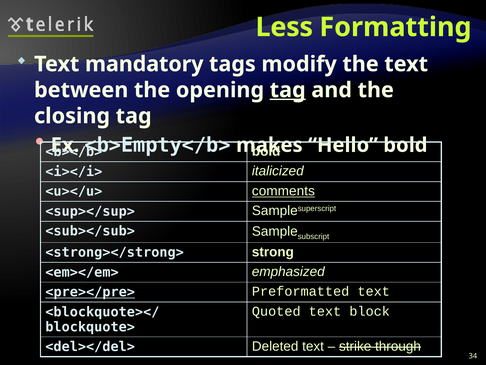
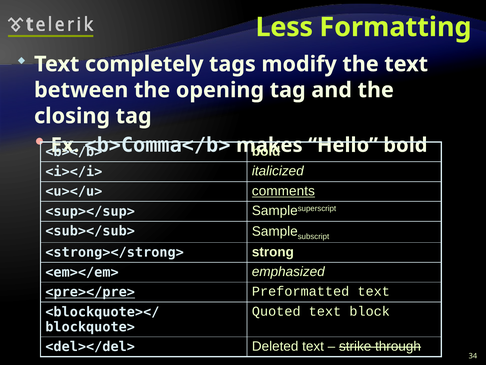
mandatory: mandatory -> completely (144, 64)
tag underline: present -> none (288, 90)
<b>Empty</b>: <b>Empty</b> -> <b>Comma</b> (158, 145)
